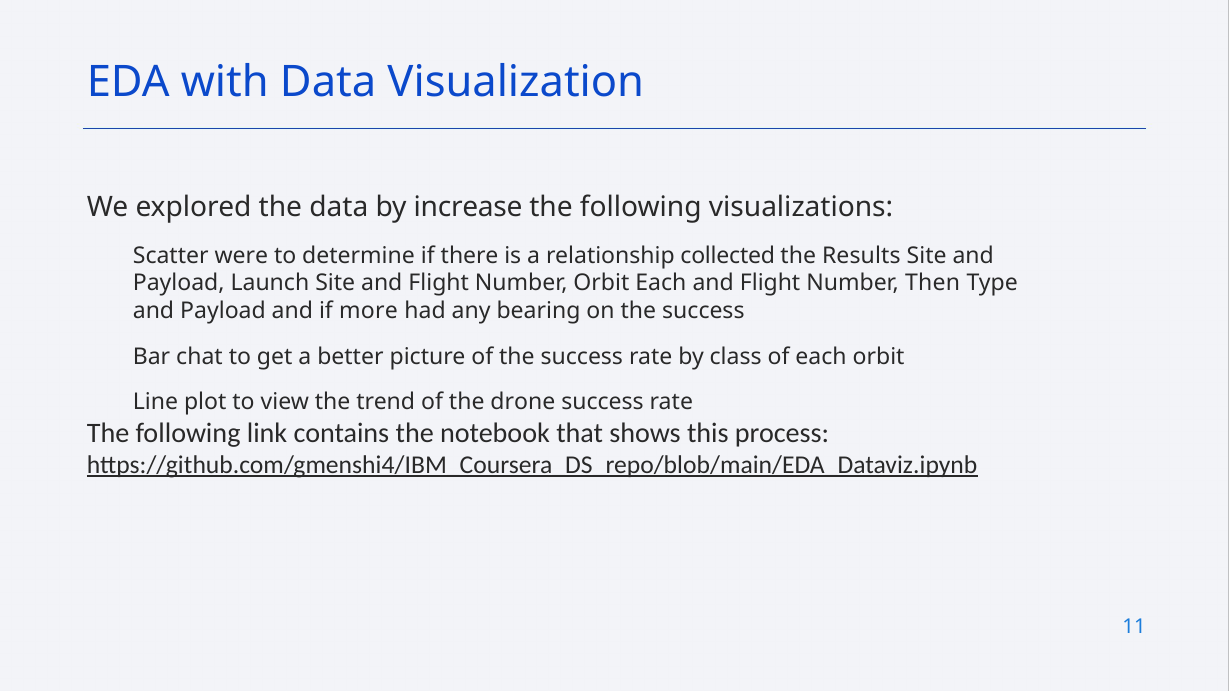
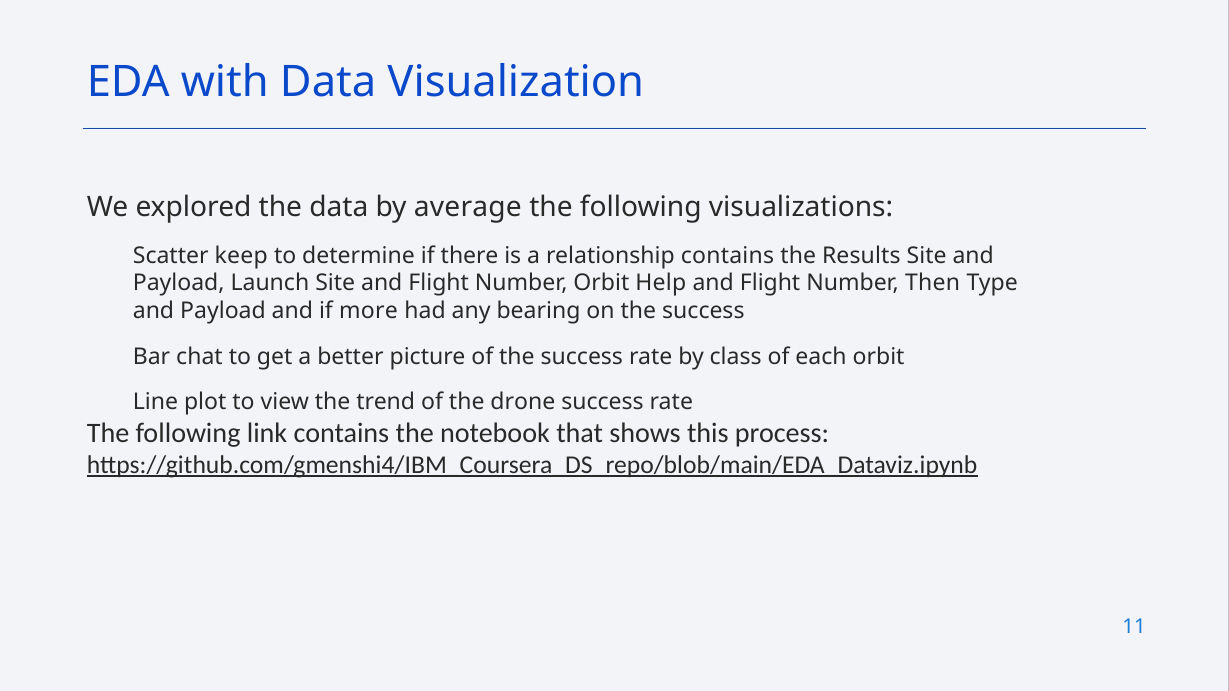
increase: increase -> average (468, 207)
were: were -> keep (241, 256)
relationship collected: collected -> contains (728, 256)
Orbit Each: Each -> Help (661, 283)
